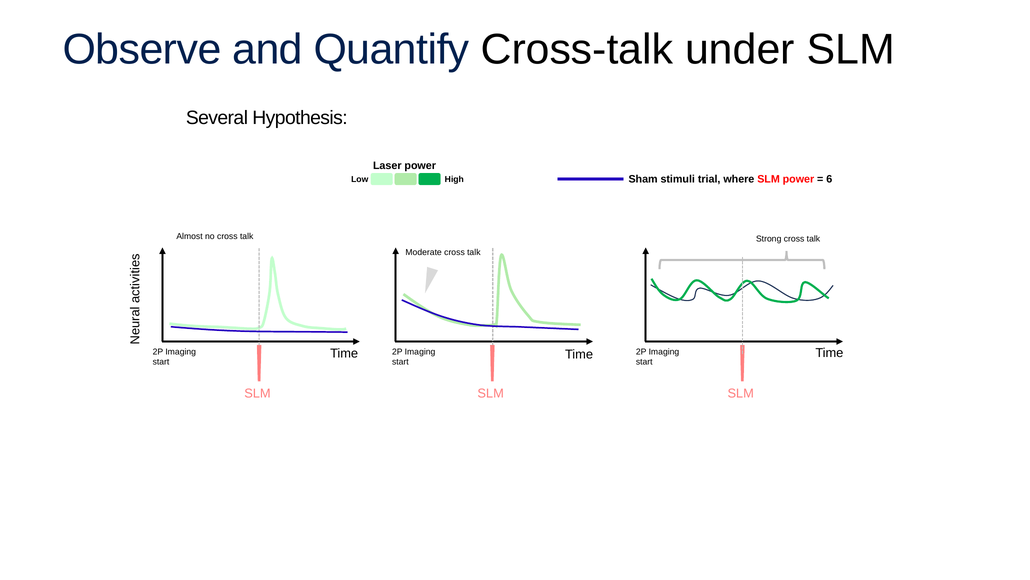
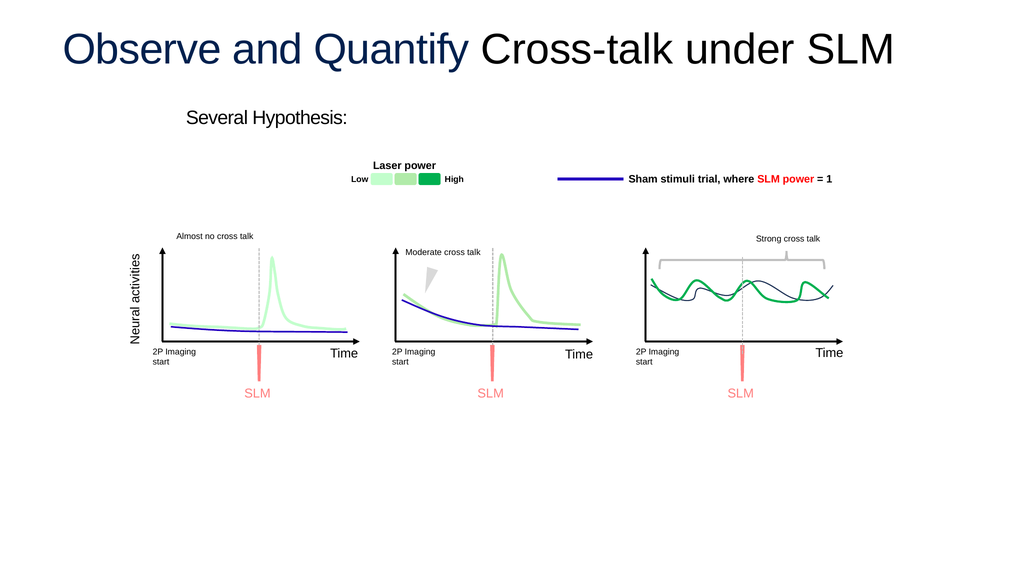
6: 6 -> 1 (829, 179)
